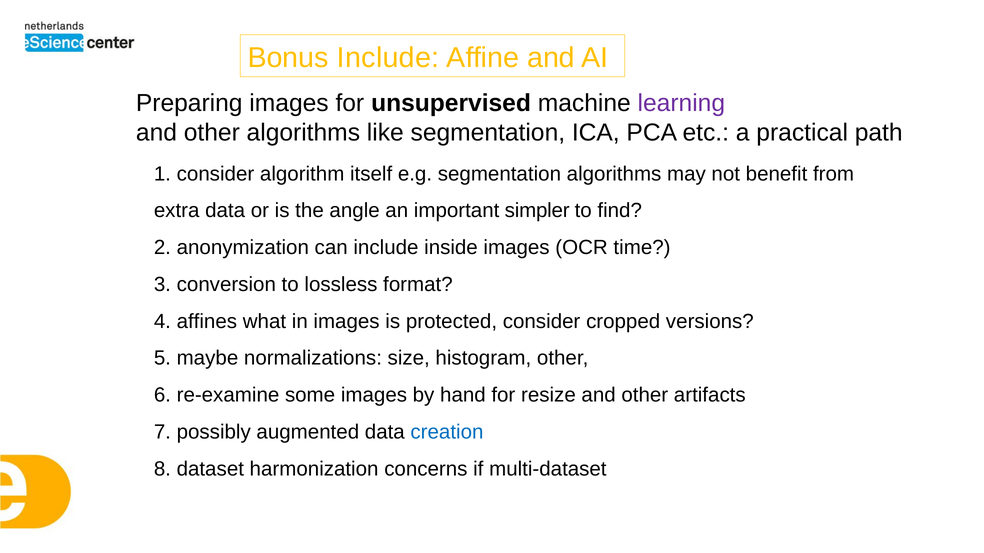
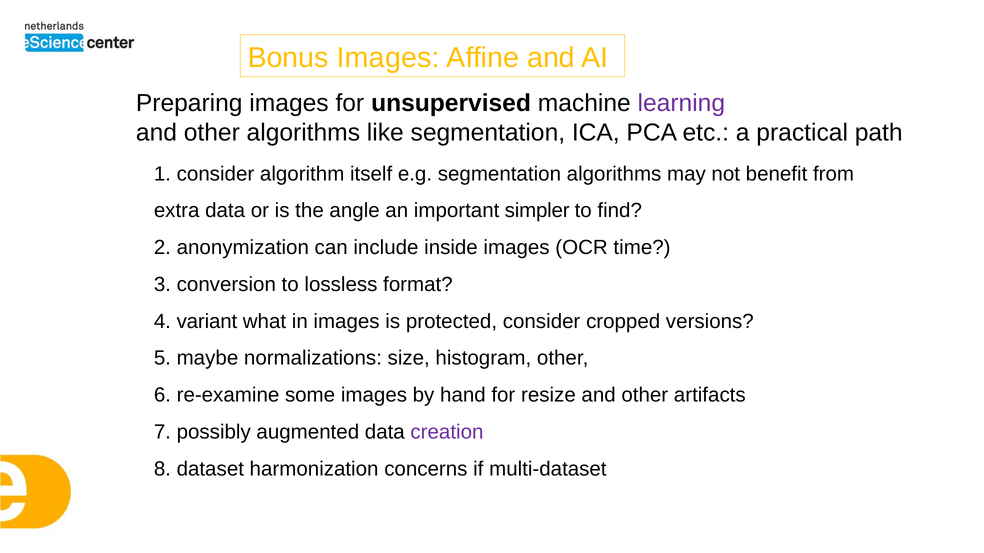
Bonus Include: Include -> Images (388, 58)
affines: affines -> variant (207, 322)
creation colour: blue -> purple (447, 432)
